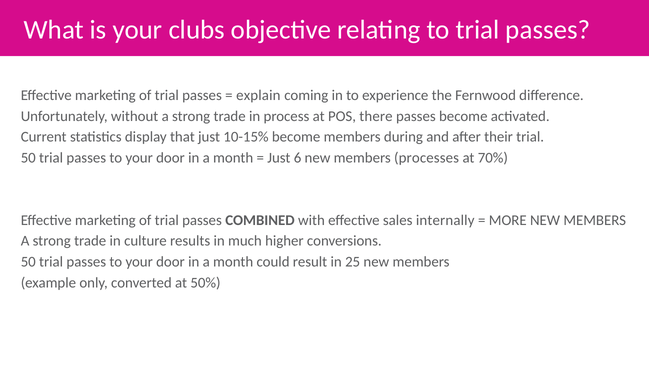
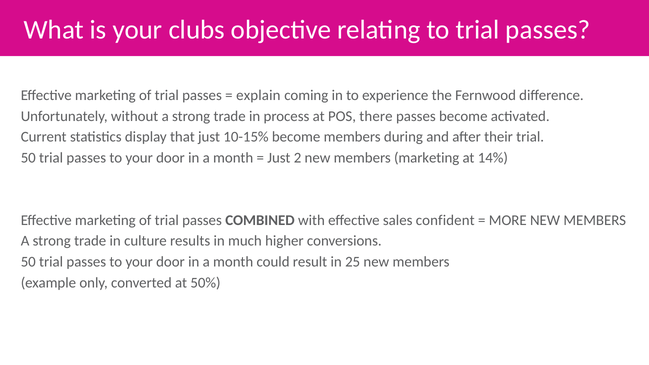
6: 6 -> 2 (298, 158)
members processes: processes -> marketing (427, 158)
70%: 70% -> 14% (493, 158)
internally: internally -> confident (445, 220)
